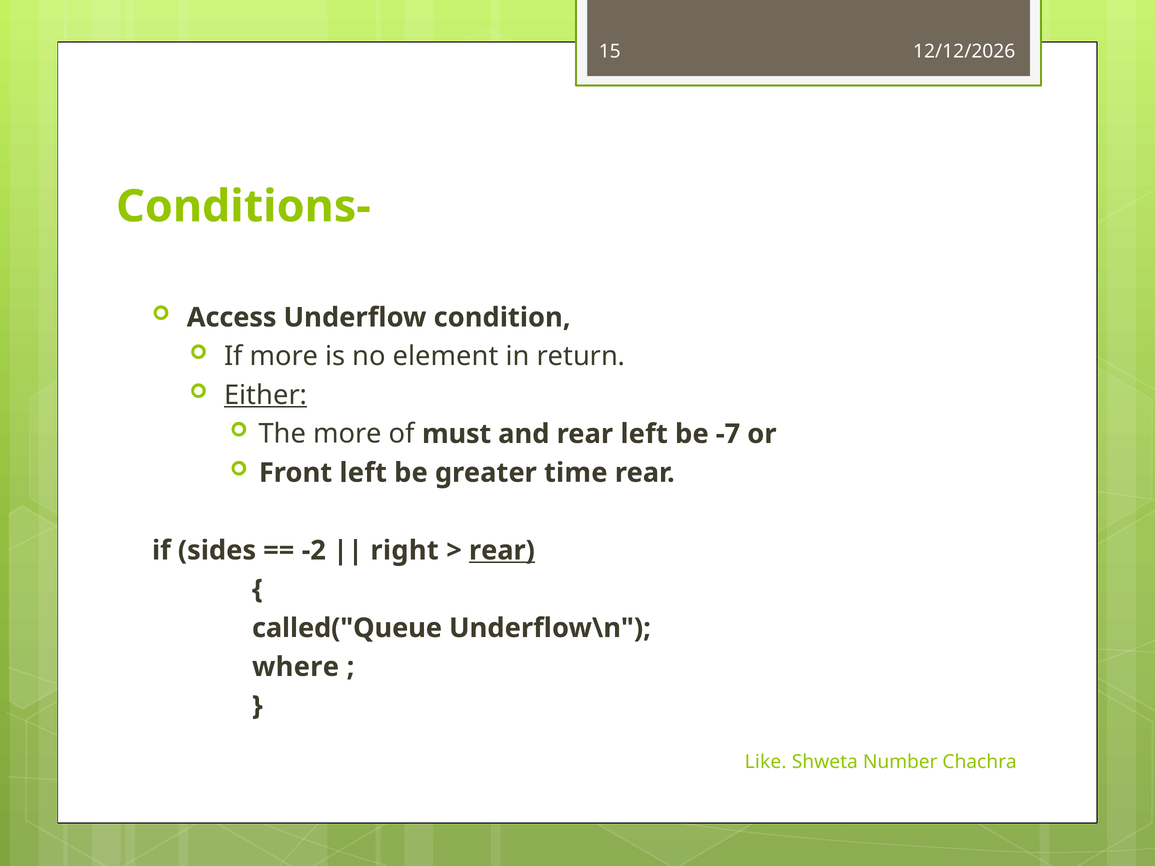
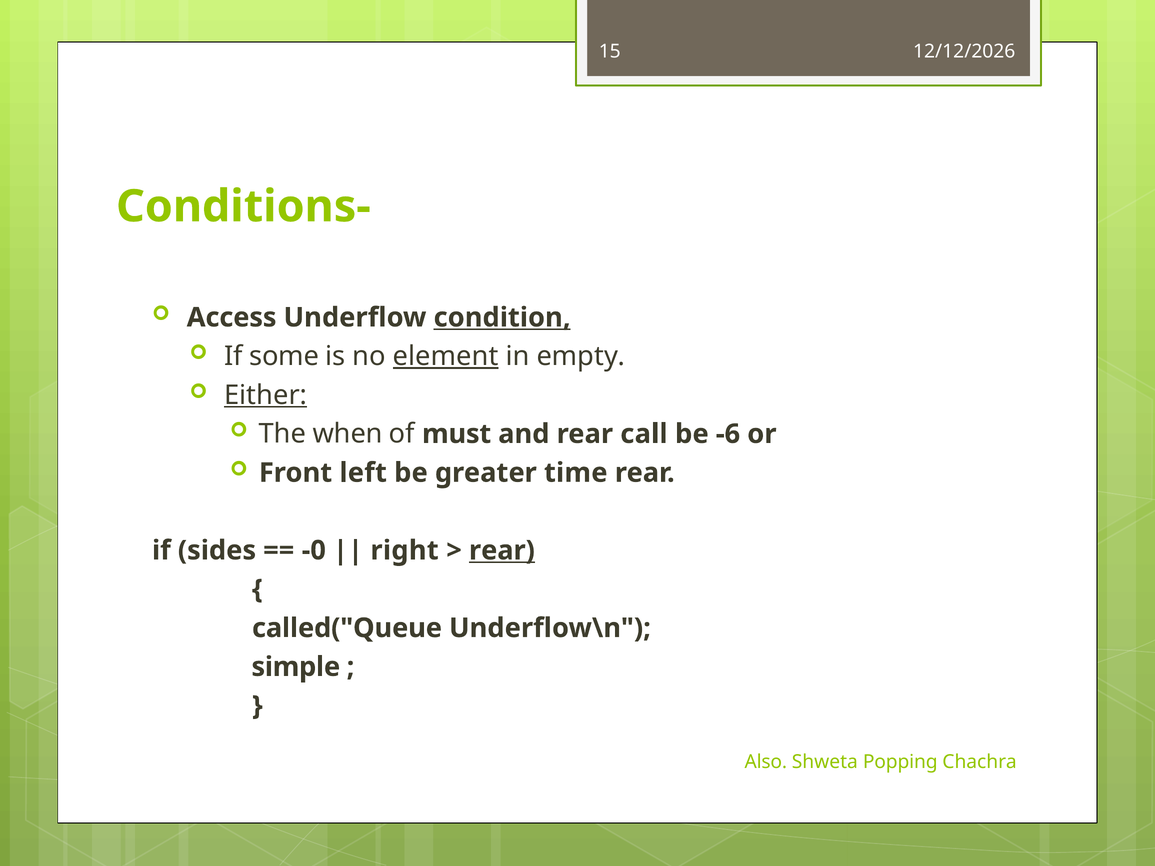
condition underline: none -> present (502, 318)
If more: more -> some (284, 356)
element underline: none -> present (446, 356)
return: return -> empty (581, 356)
The more: more -> when (348, 434)
rear left: left -> call (644, 434)
-7: -7 -> -6 (728, 434)
-2: -2 -> -0 (314, 551)
where: where -> simple (296, 667)
Like: Like -> Also (766, 762)
Number: Number -> Popping (900, 762)
